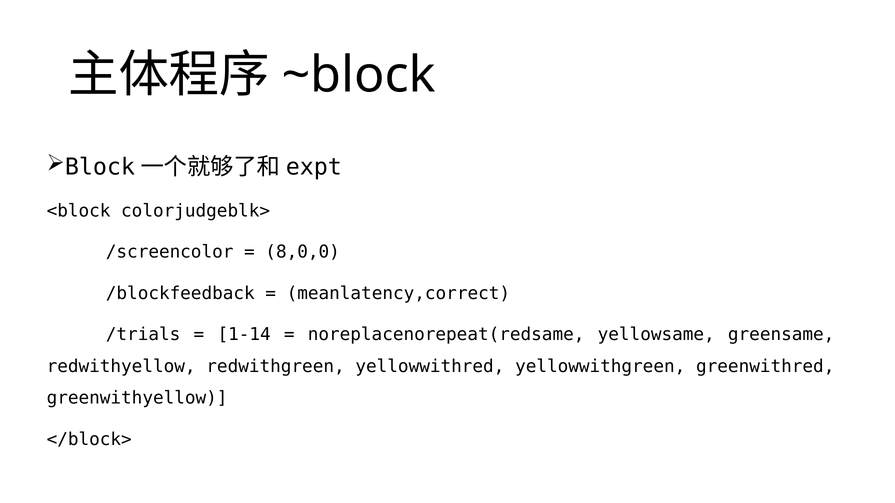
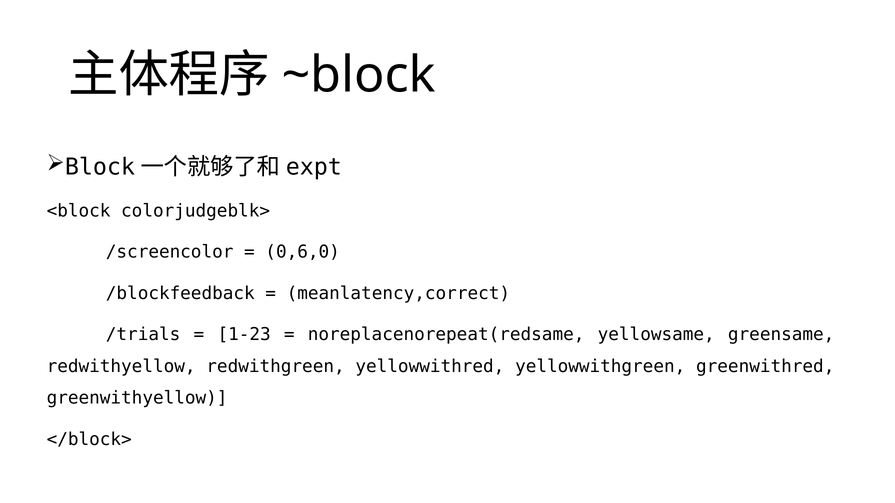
8,0,0: 8,0,0 -> 0,6,0 (303, 252)
1-14: 1-14 -> 1-23 (244, 335)
